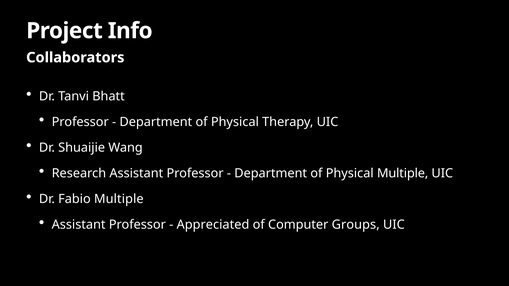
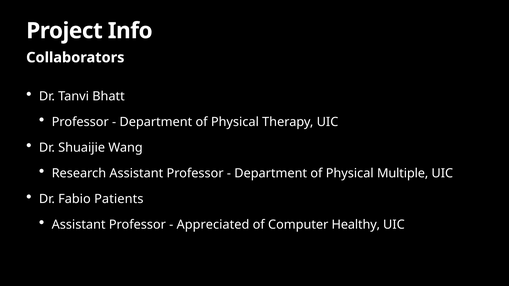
Fabio Multiple: Multiple -> Patients (119, 199)
Groups: Groups -> Healthy (356, 225)
